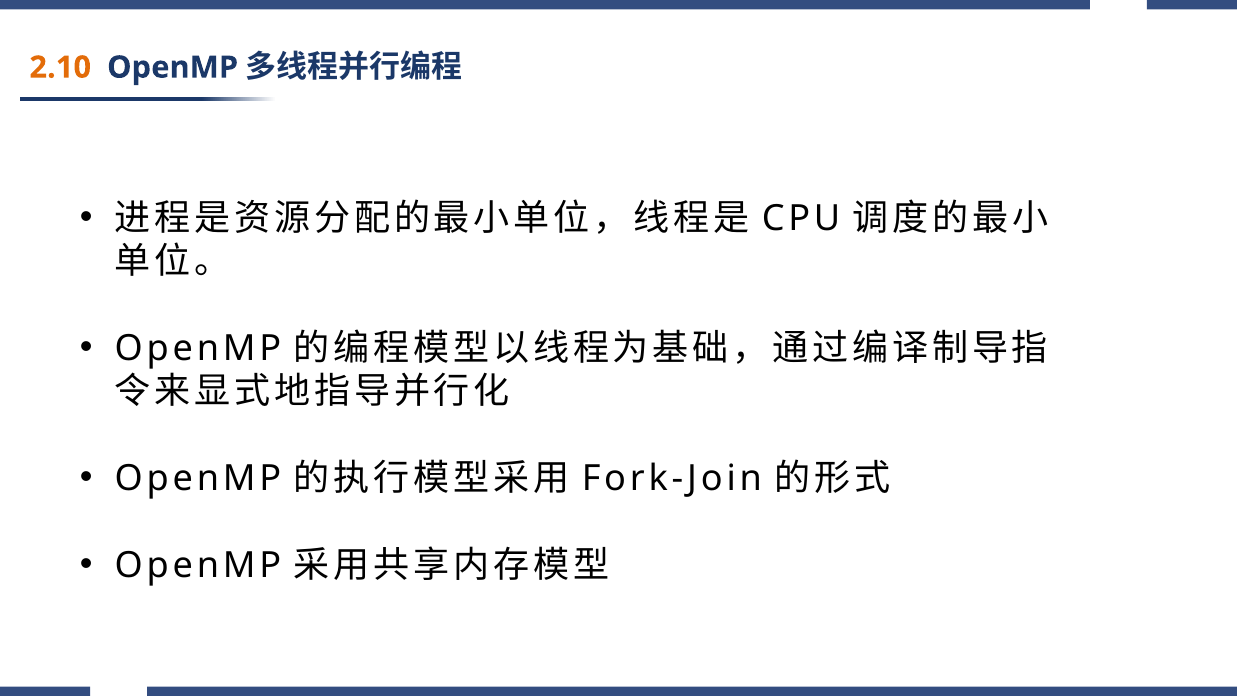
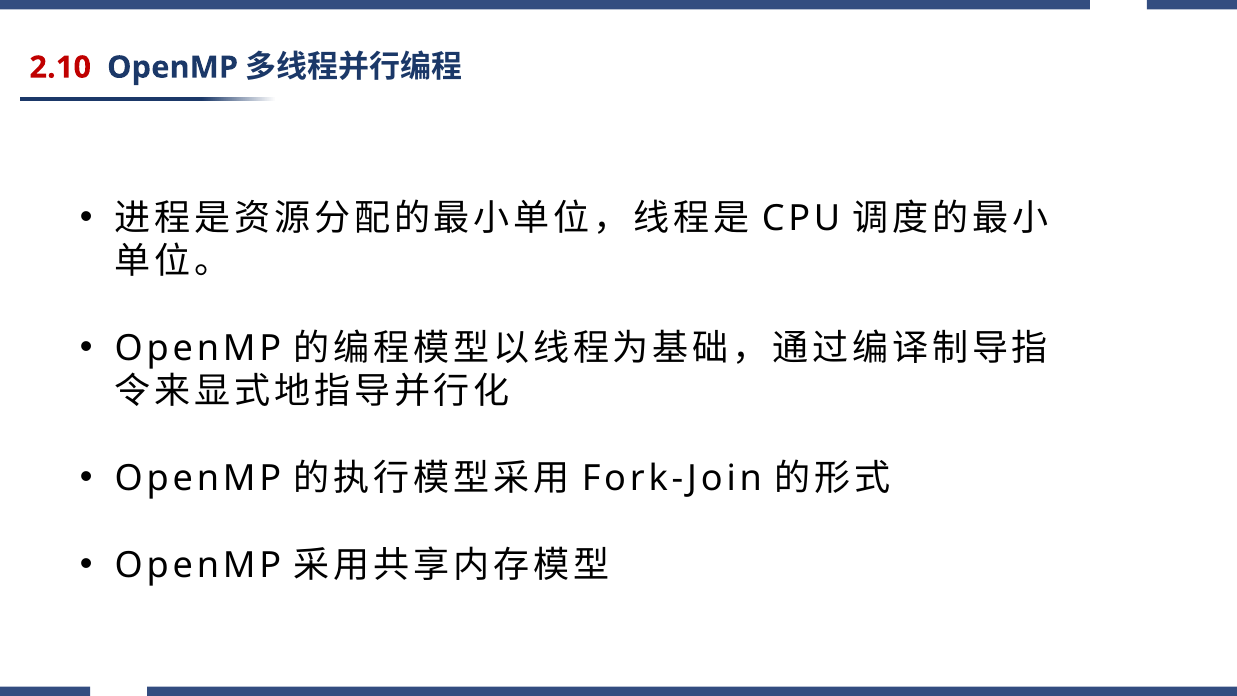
2.10 colour: orange -> red (60, 67)
